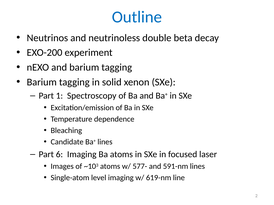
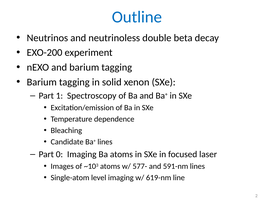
6: 6 -> 0 (59, 155)
